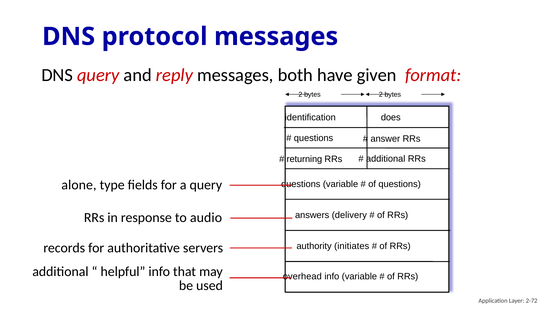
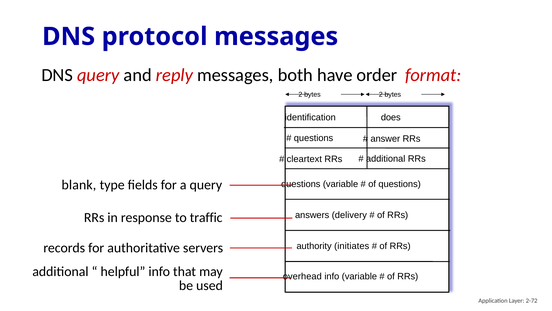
given: given -> order (377, 75)
returning: returning -> cleartext (304, 159)
alone: alone -> blank (79, 185)
audio: audio -> traffic (206, 217)
